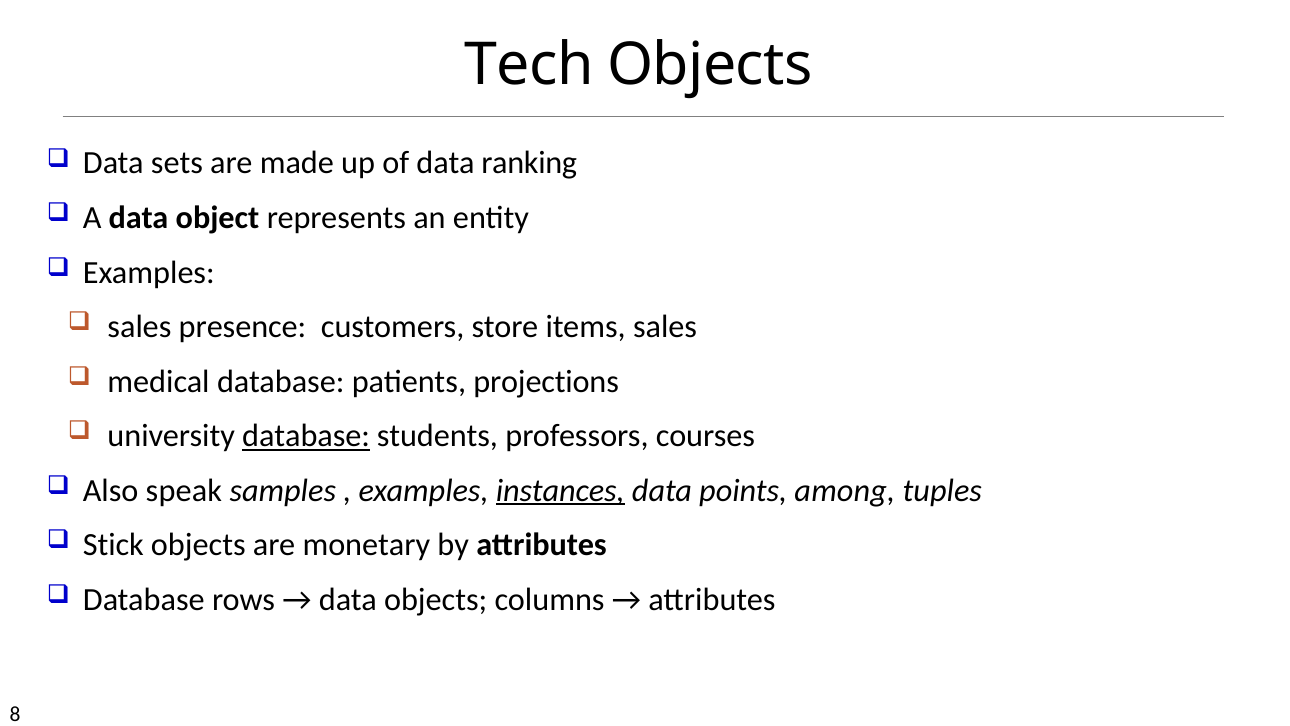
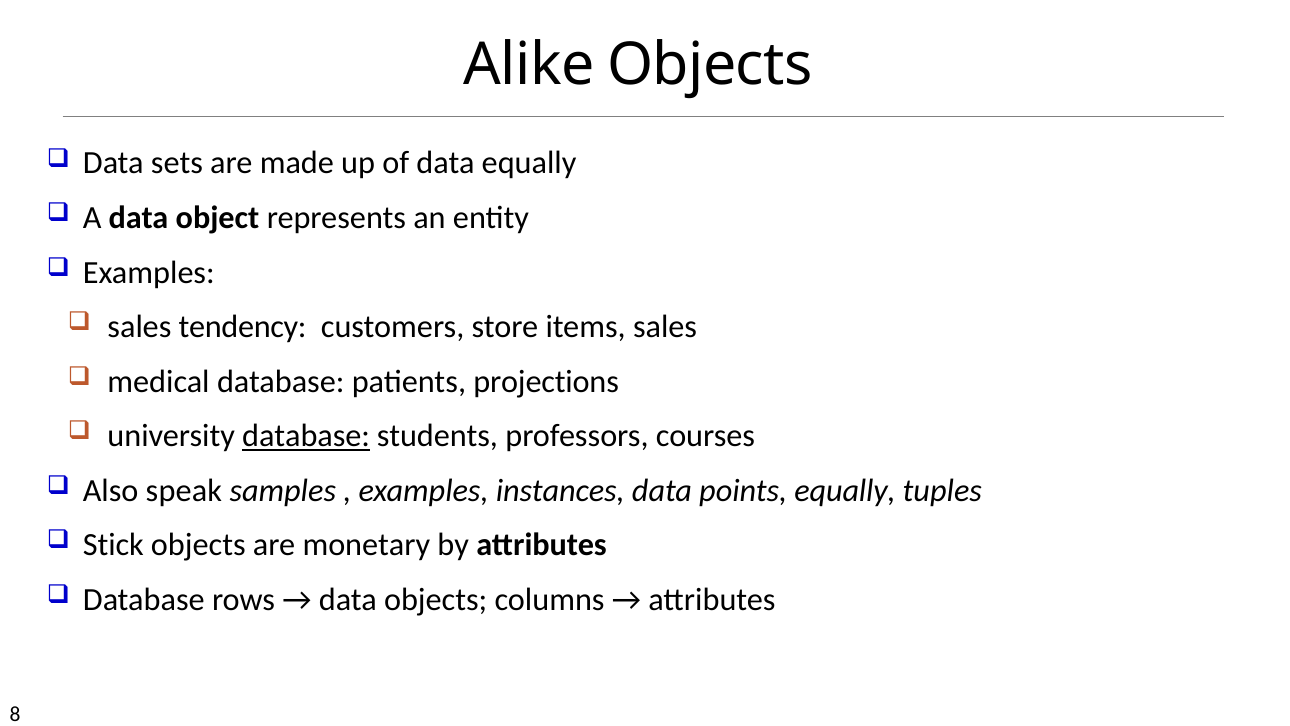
Tech: Tech -> Alike (529, 65)
data ranking: ranking -> equally (529, 163)
presence: presence -> tendency (243, 327)
instances underline: present -> none (560, 490)
points among: among -> equally (845, 490)
